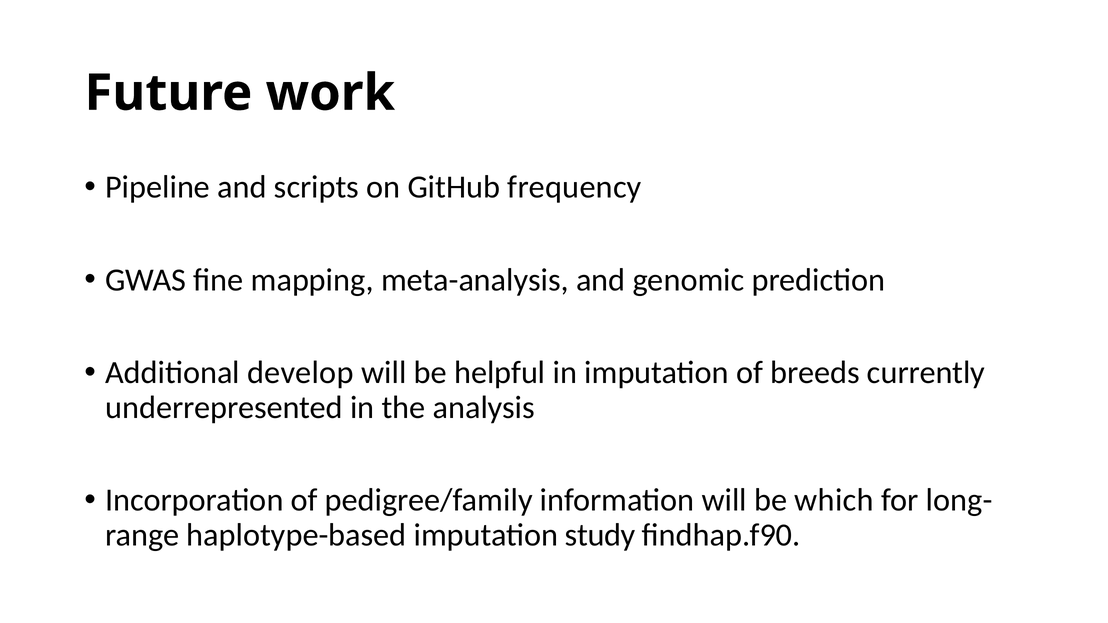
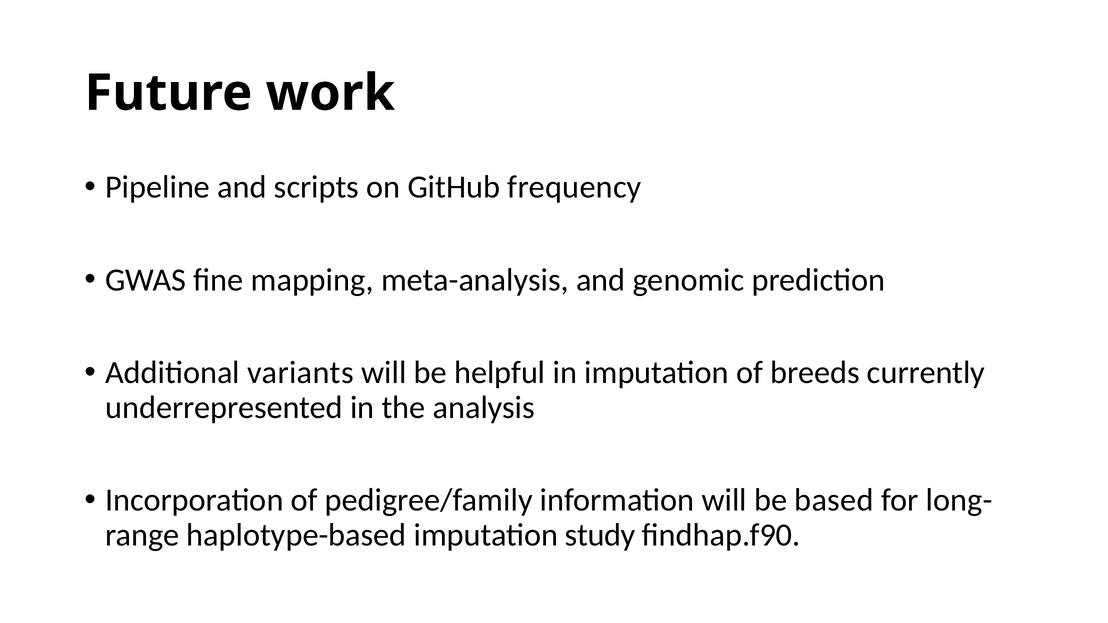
develop: develop -> variants (300, 373)
which: which -> based (834, 500)
